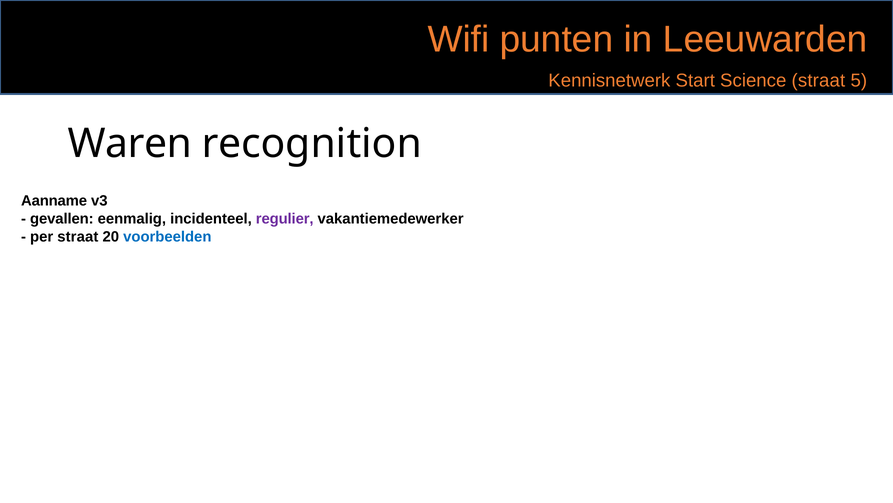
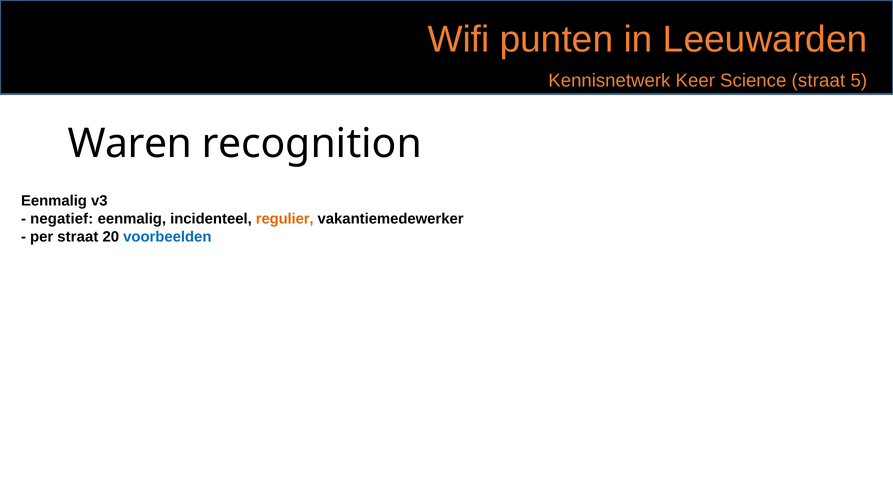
Start: Start -> Keer (695, 80)
Aanname: Aanname -> Eenmalig (54, 201)
gevallen: gevallen -> negatief (62, 219)
regulier colour: purple -> orange (285, 219)
